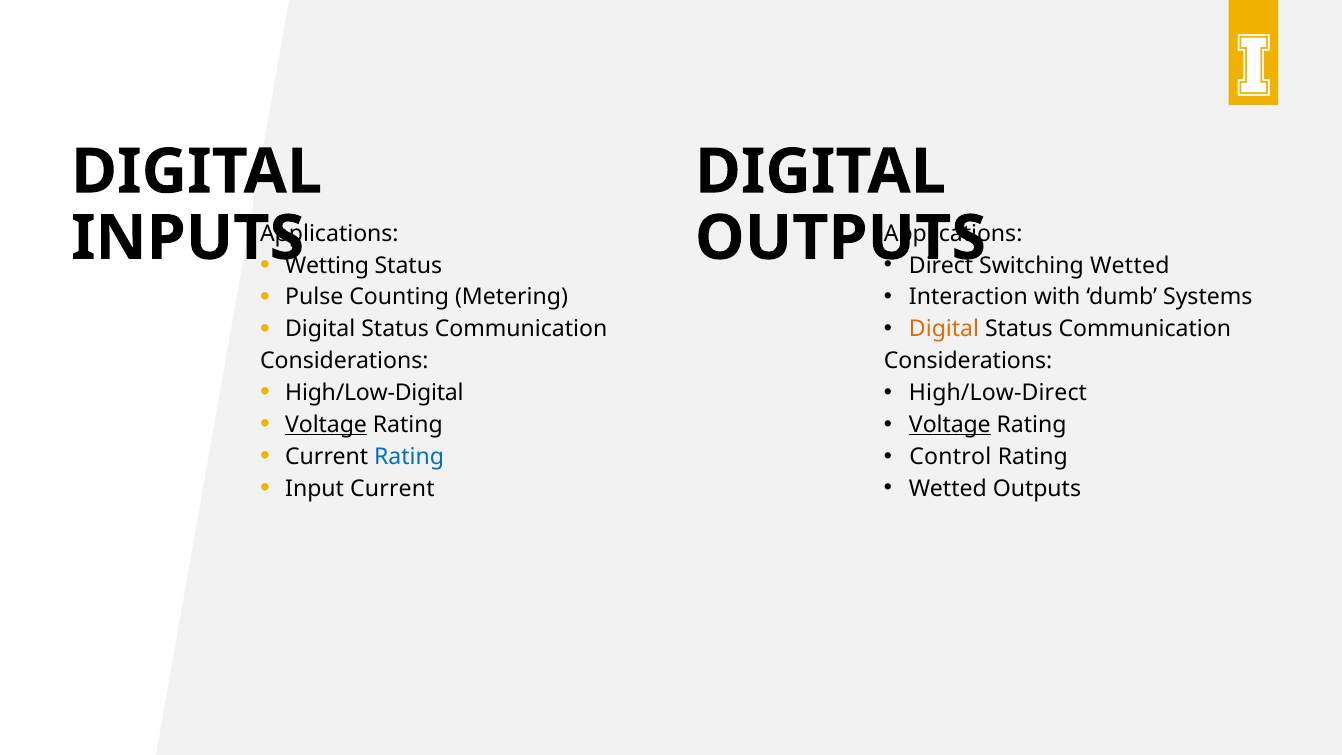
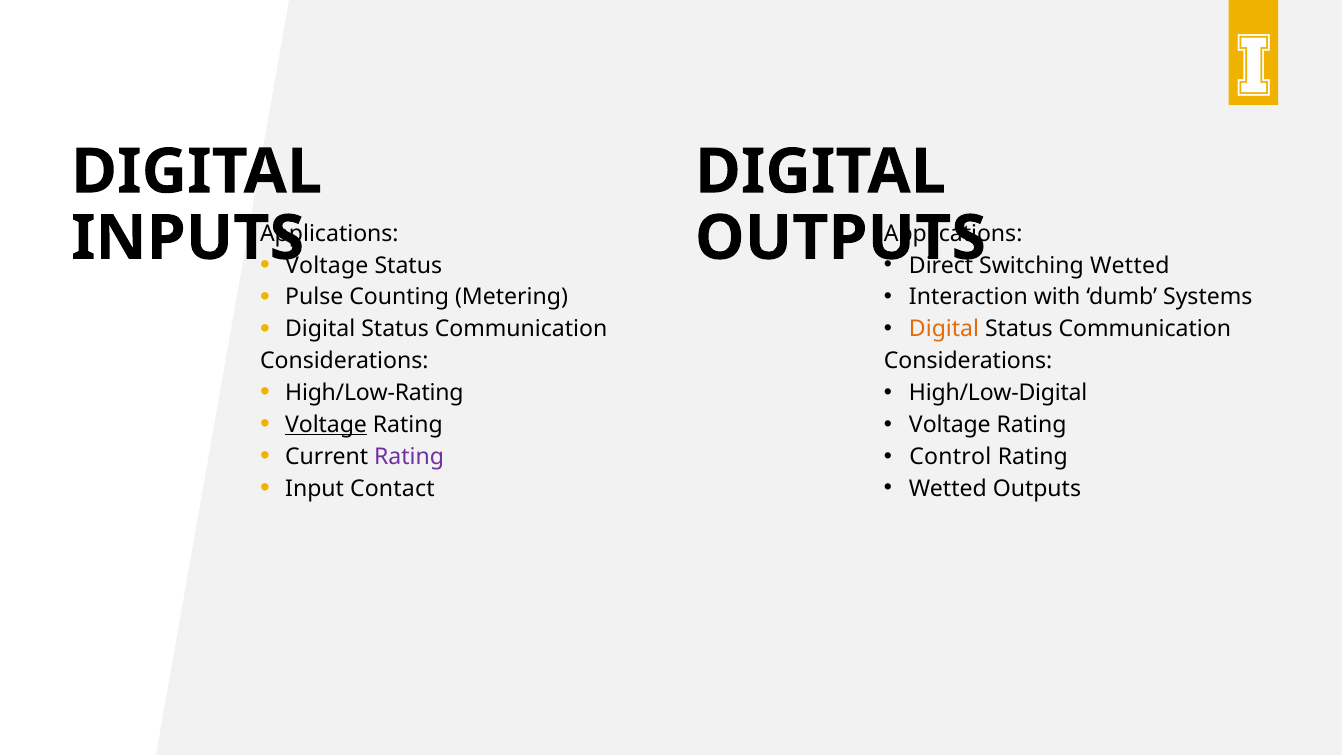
Wetting: Wetting -> Voltage (327, 265)
High/Low-Digital: High/Low-Digital -> High/Low-Rating (374, 393)
High/Low-Direct: High/Low-Direct -> High/Low-Digital (998, 393)
Voltage underline: present -> none (950, 425)
Rating colour: blue -> purple (409, 457)
Input Current: Current -> Contact (392, 489)
